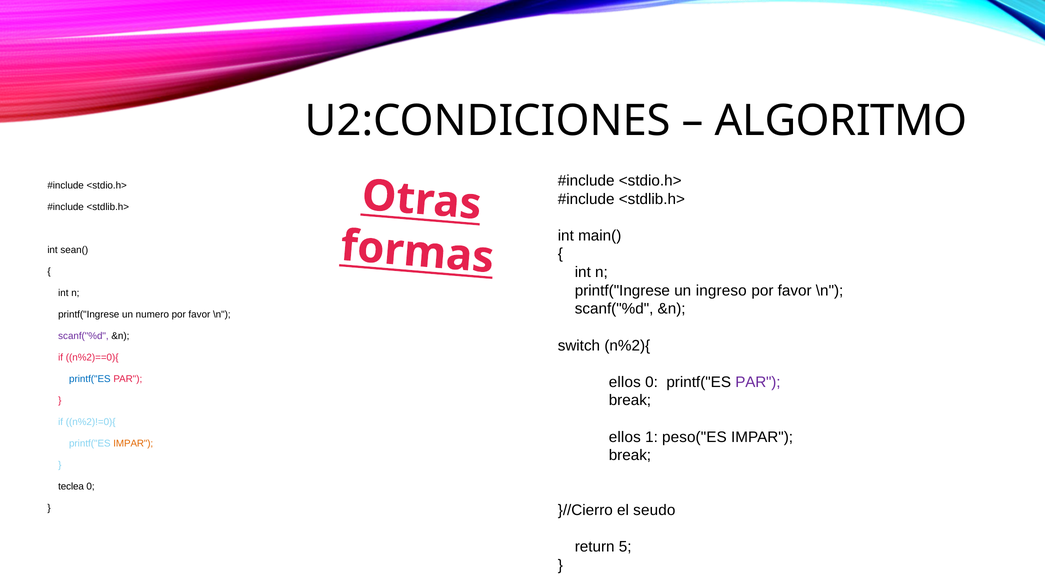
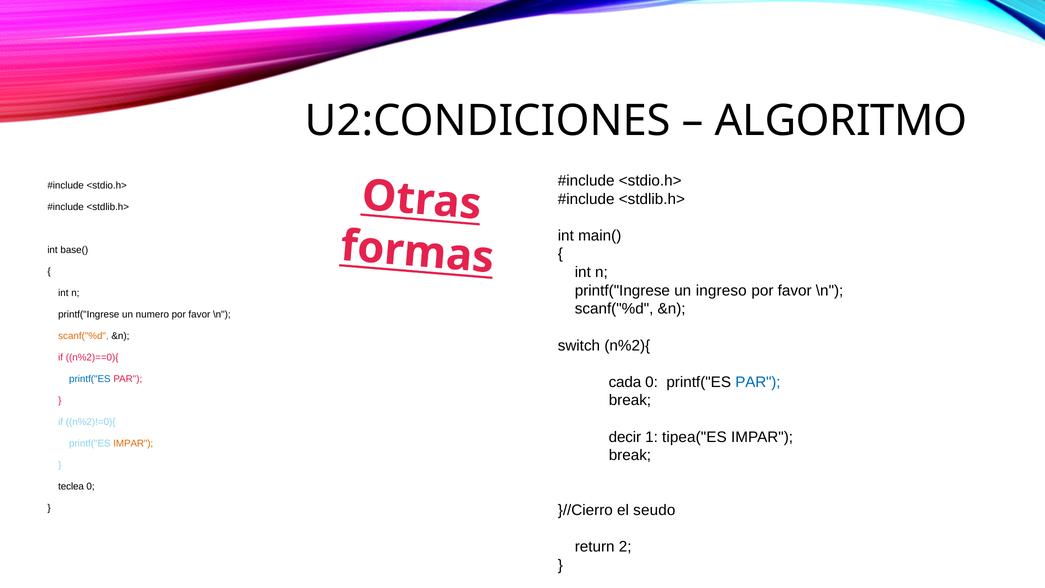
sean(: sean( -> base( (74, 250)
scanf("%d colour: purple -> orange (83, 336)
ellos: ellos -> cada (625, 382)
PAR colour: purple -> blue (758, 382)
ellos: ellos -> decir (625, 437)
peso("ES: peso("ES -> tipea("ES (694, 437)
5: 5 -> 2 (625, 547)
